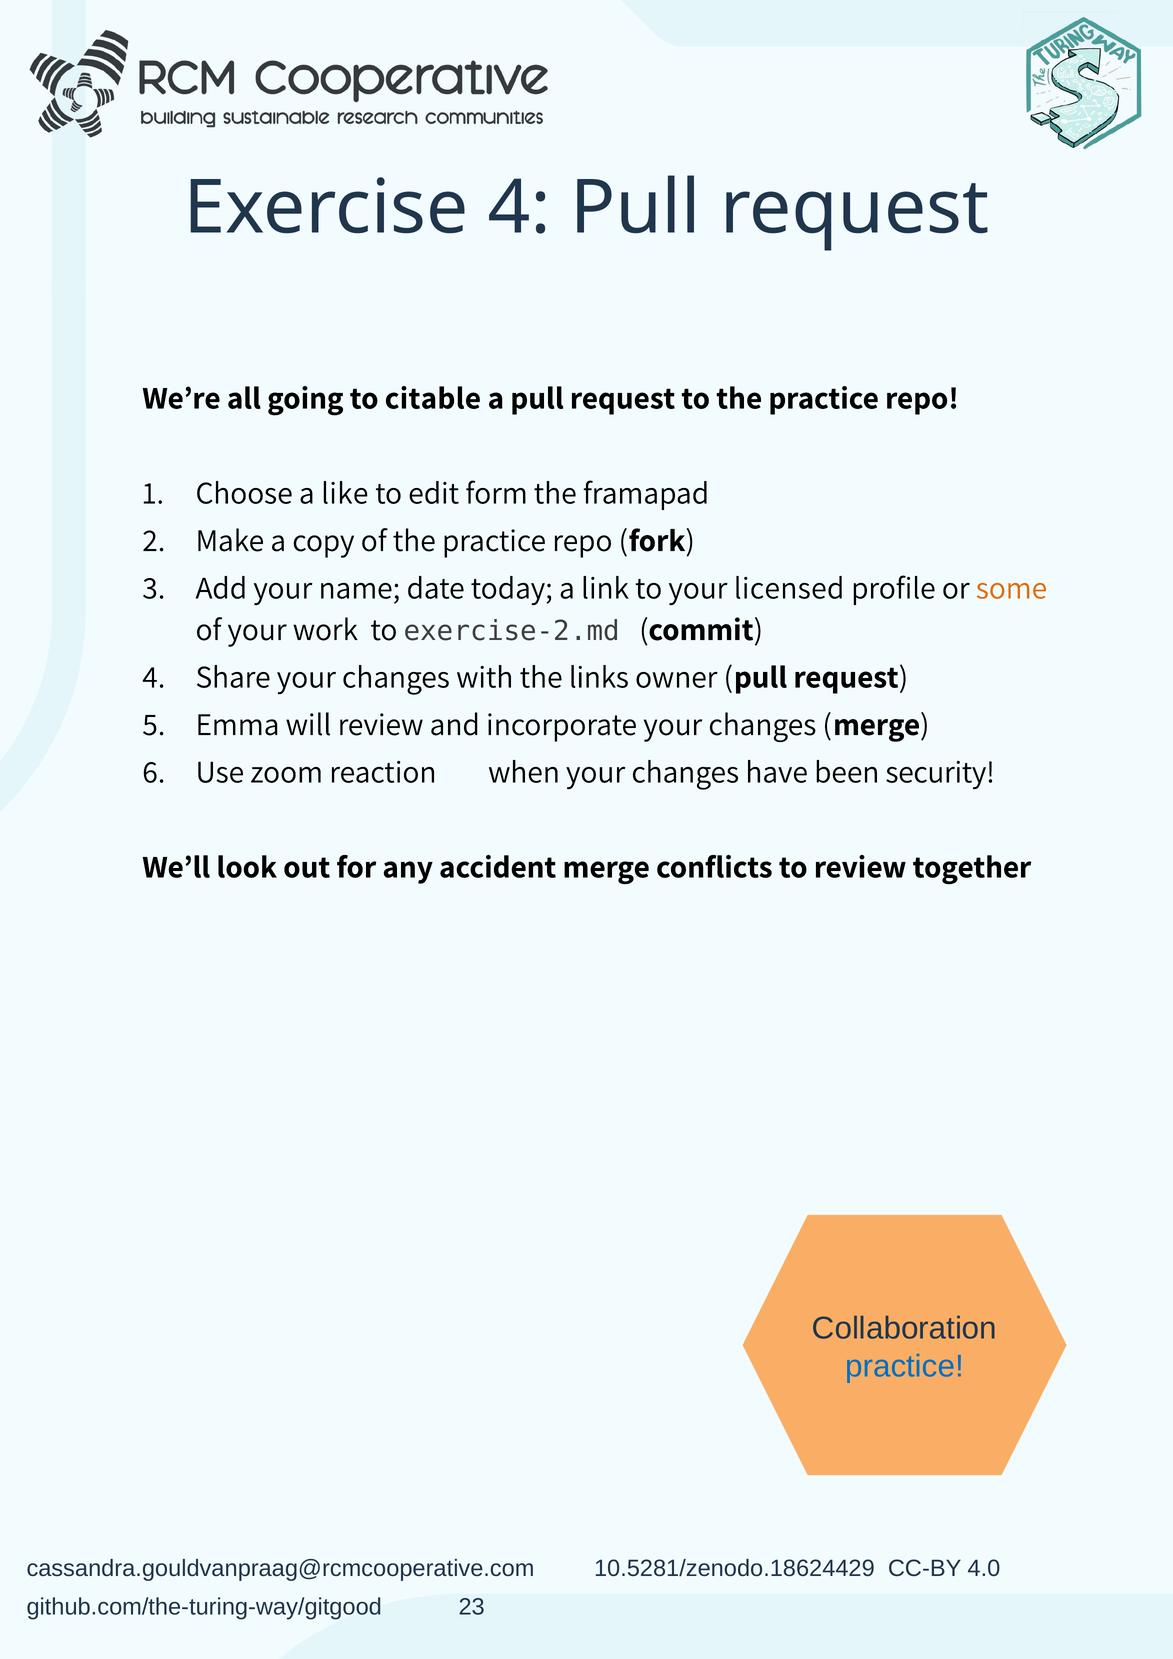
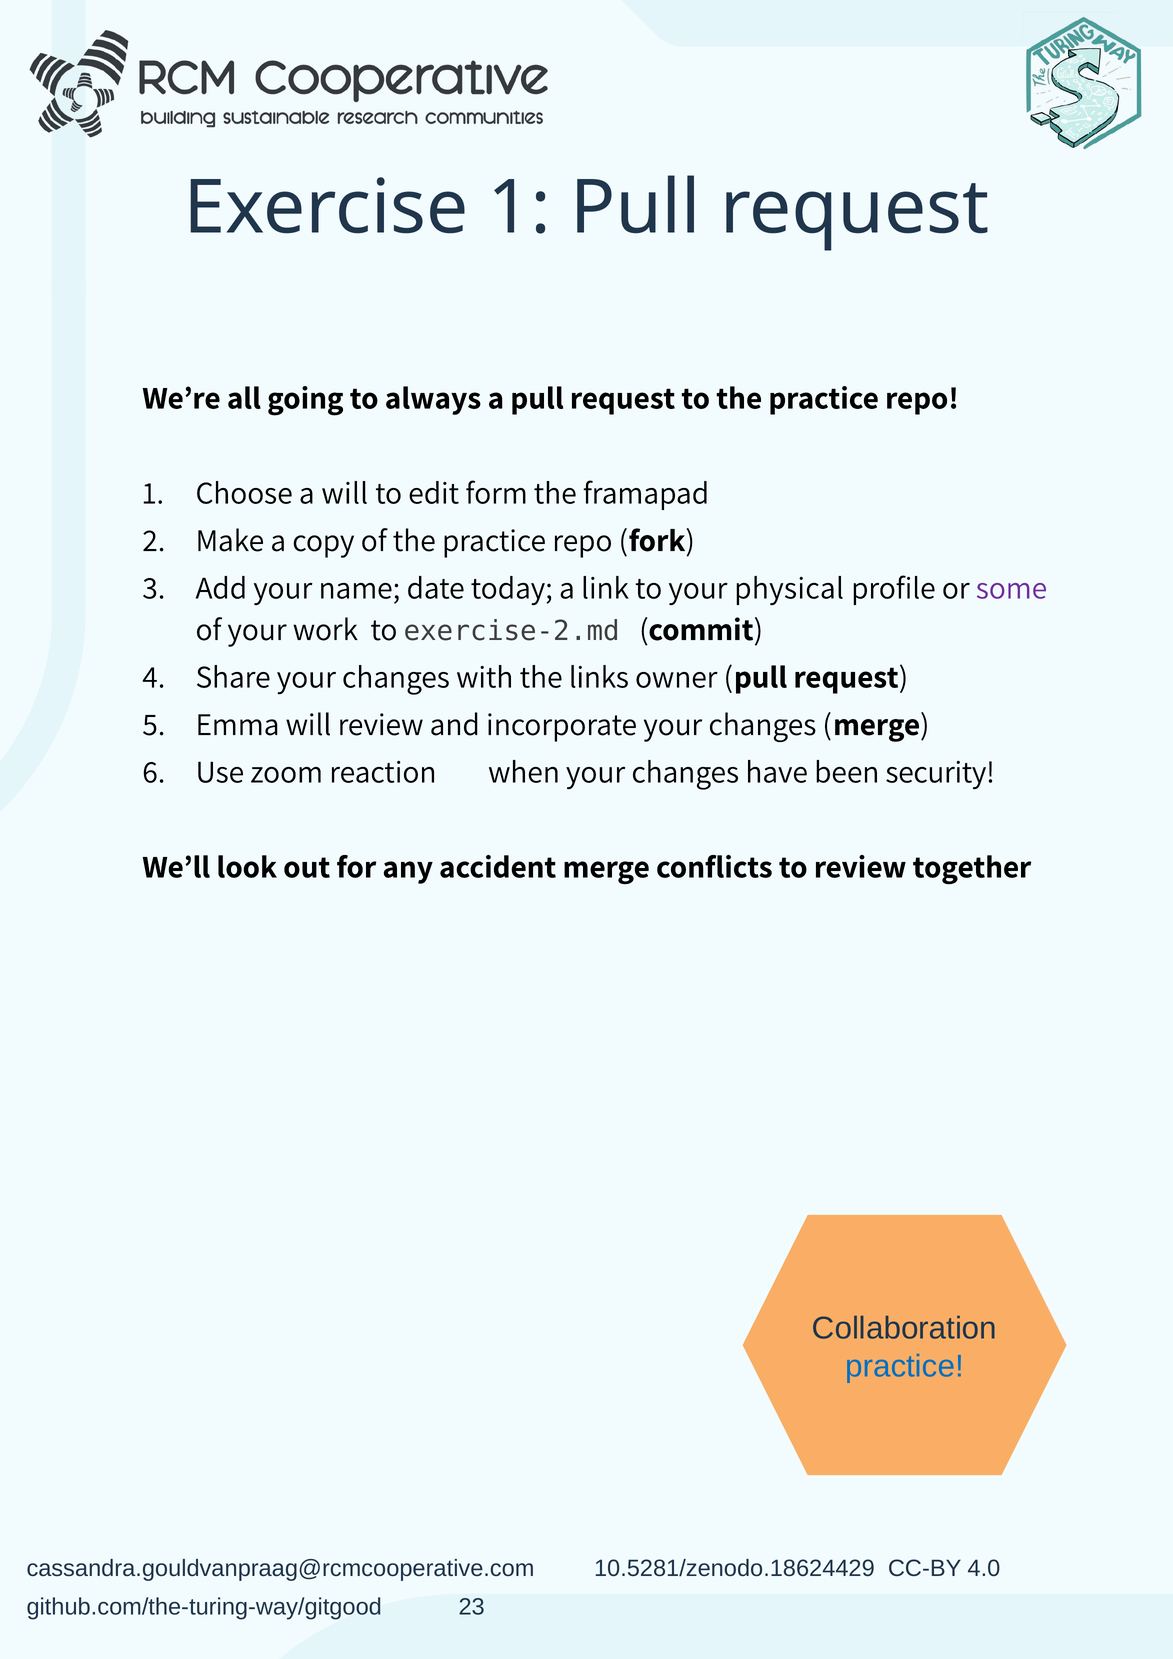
Exercise 4: 4 -> 1 (519, 208)
citable: citable -> always (433, 398)
a like: like -> will (345, 493)
licensed: licensed -> physical (789, 588)
some colour: orange -> purple (1011, 588)
